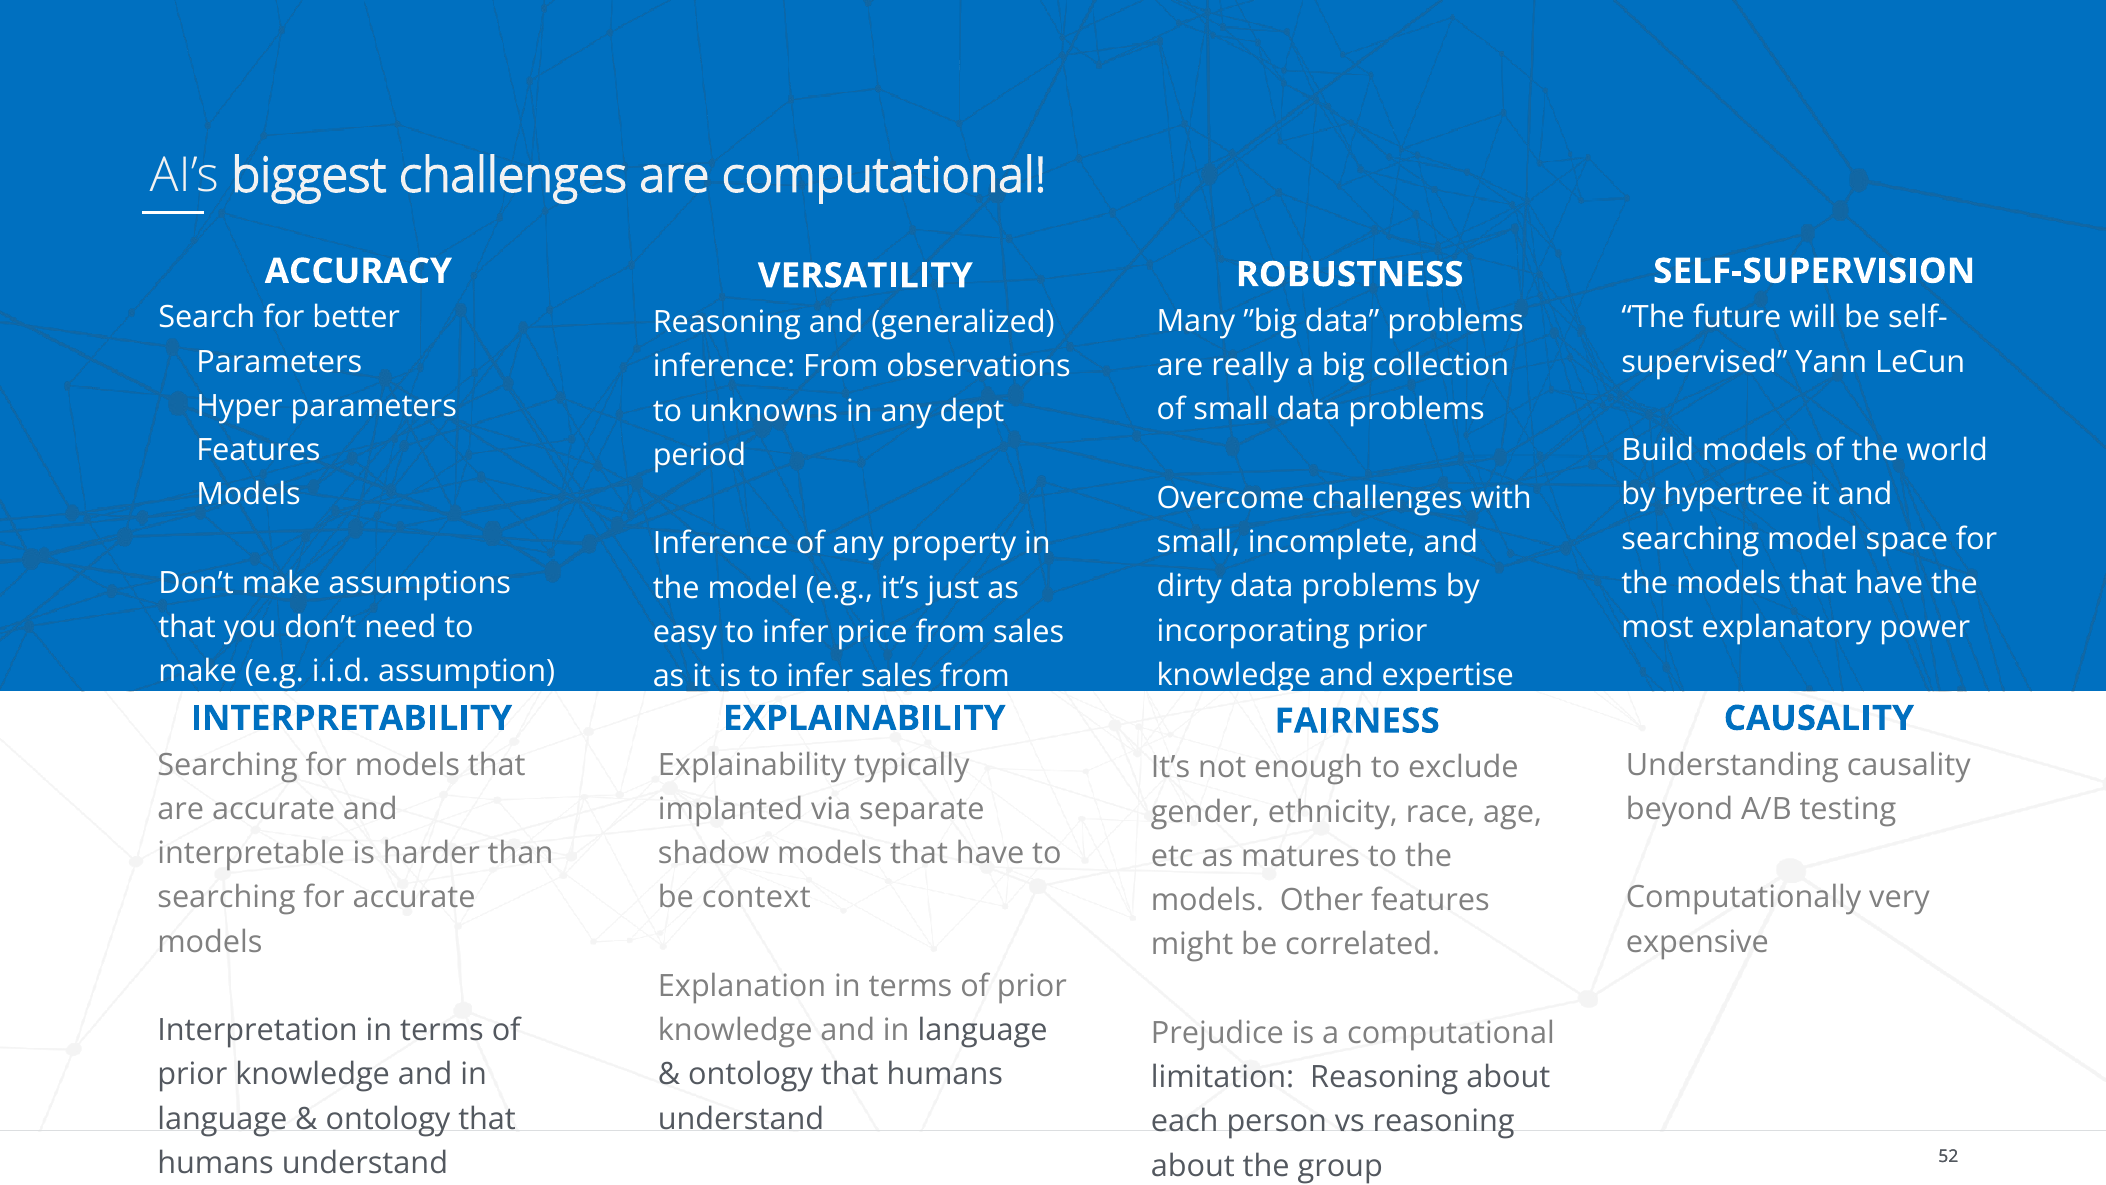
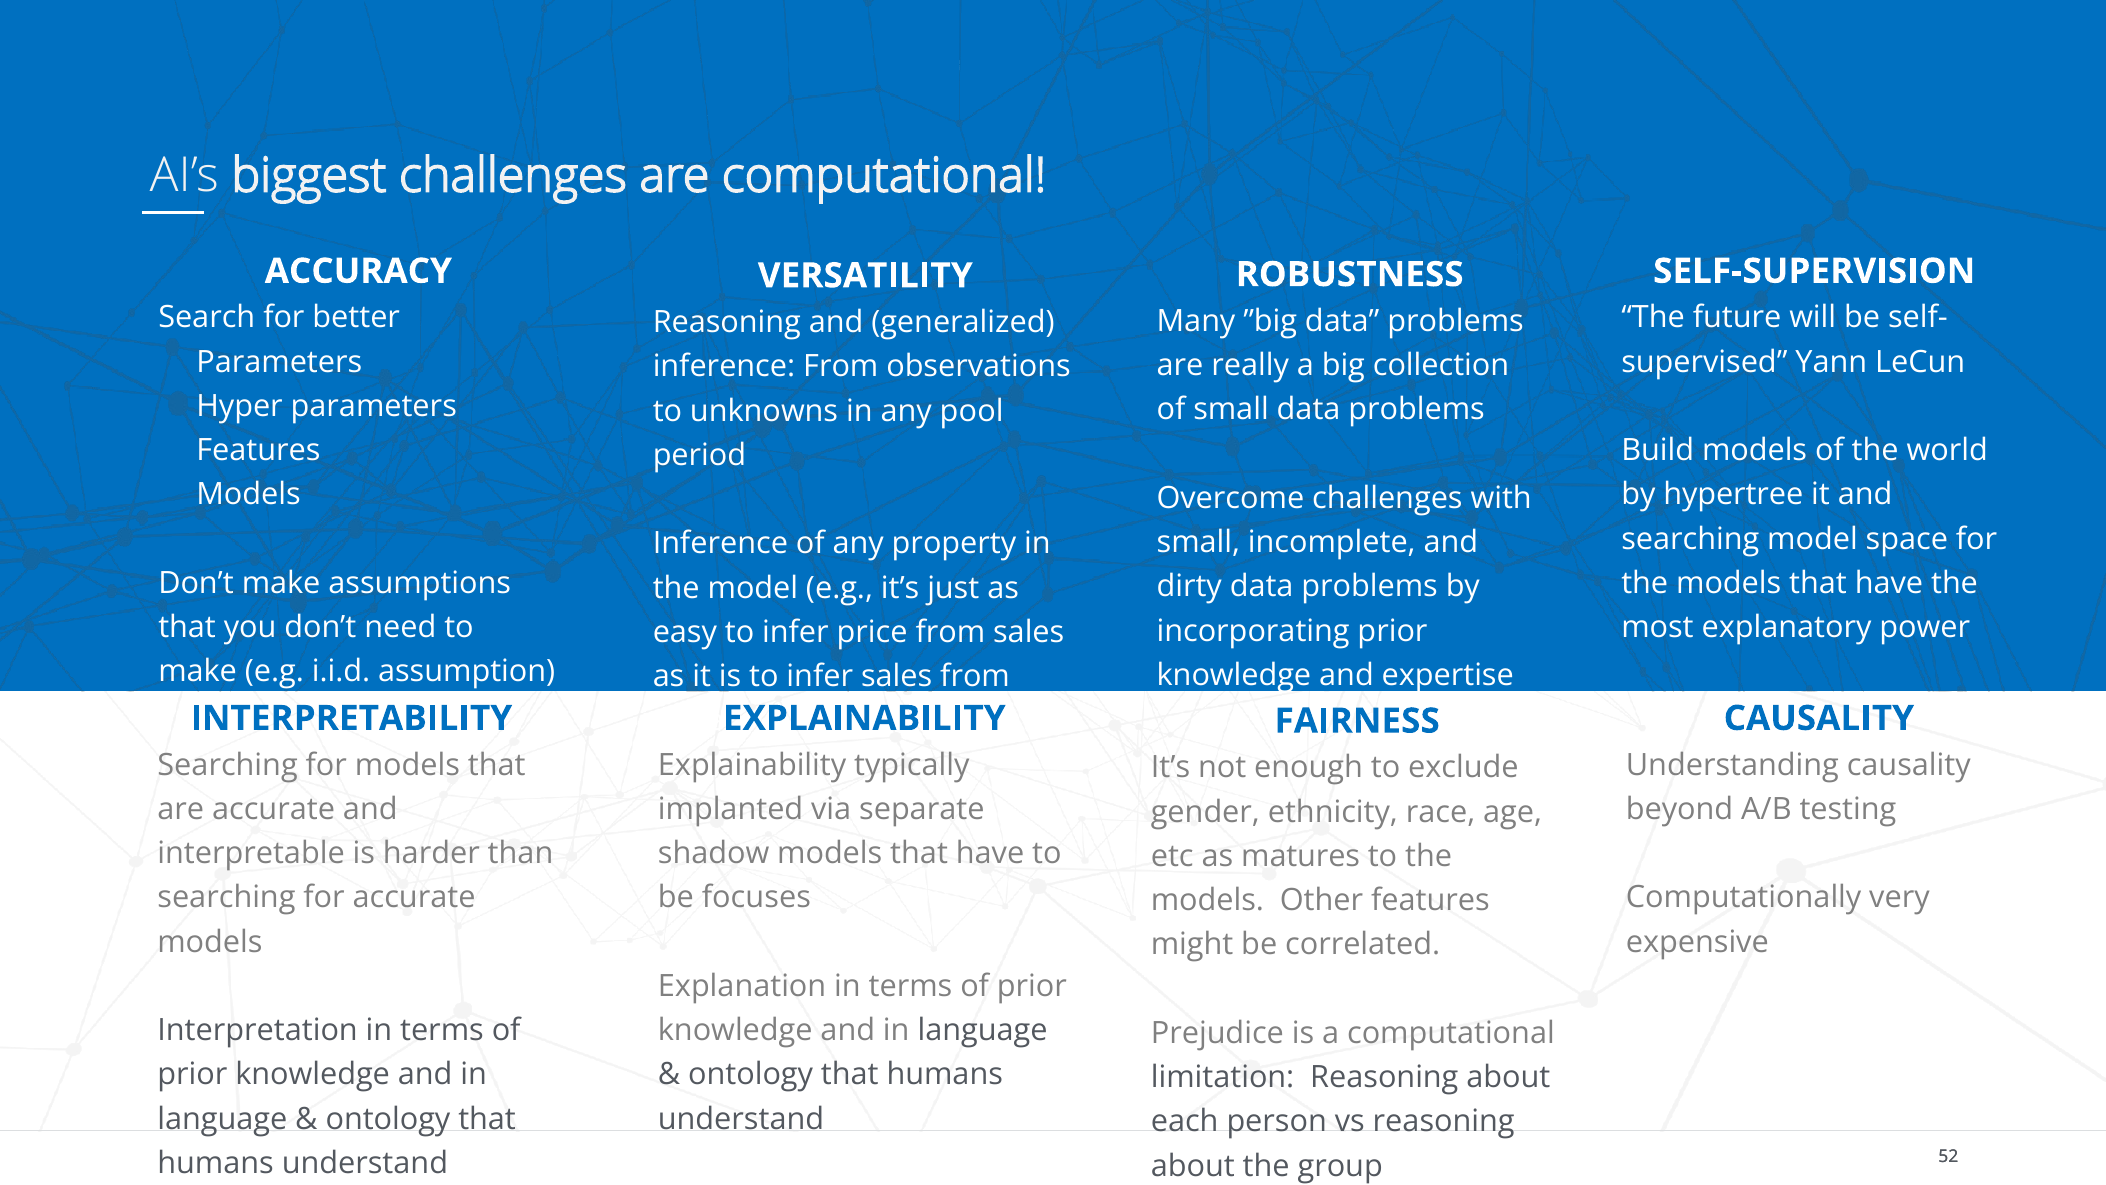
dept: dept -> pool (972, 411)
context: context -> focuses (756, 897)
